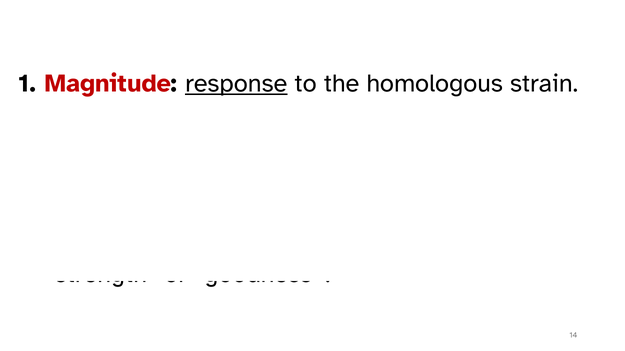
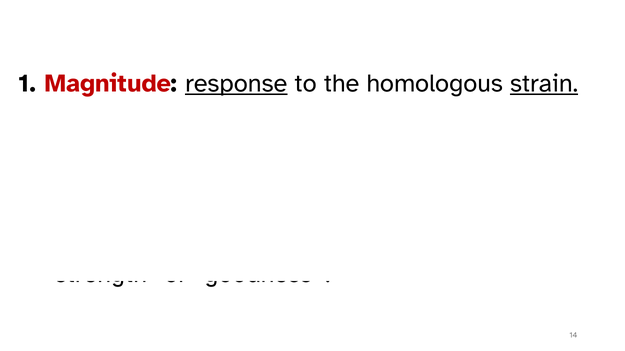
strain underline: none -> present (544, 84)
